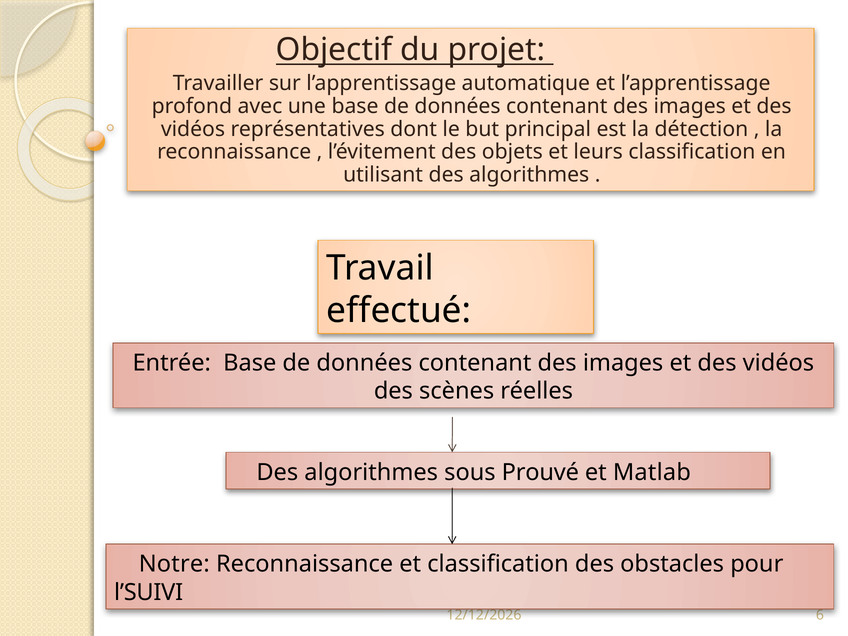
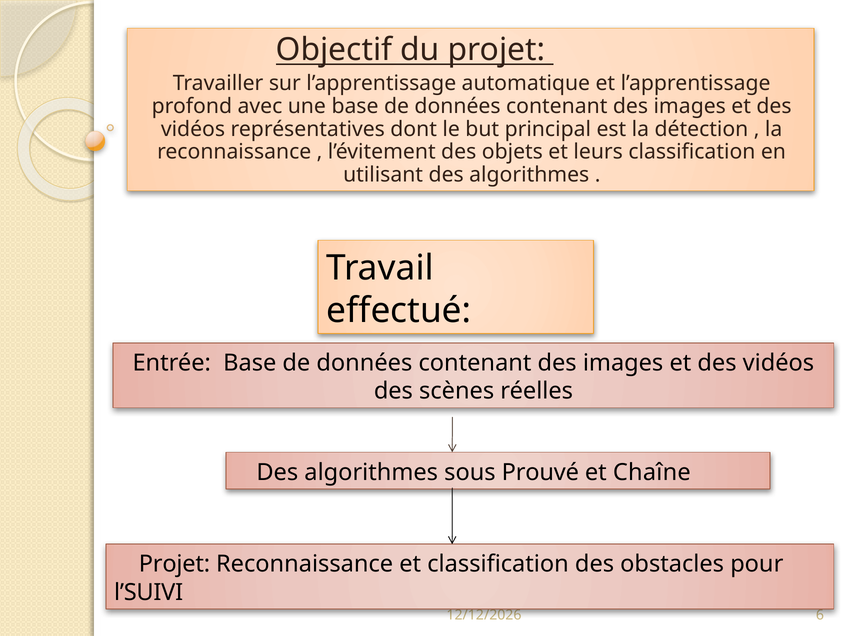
Matlab: Matlab -> Chaîne (652, 472)
Notre: Notre -> Projet (174, 564)
